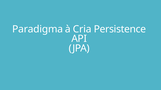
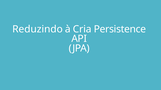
Paradigma: Paradigma -> Reduzindo (38, 29)
